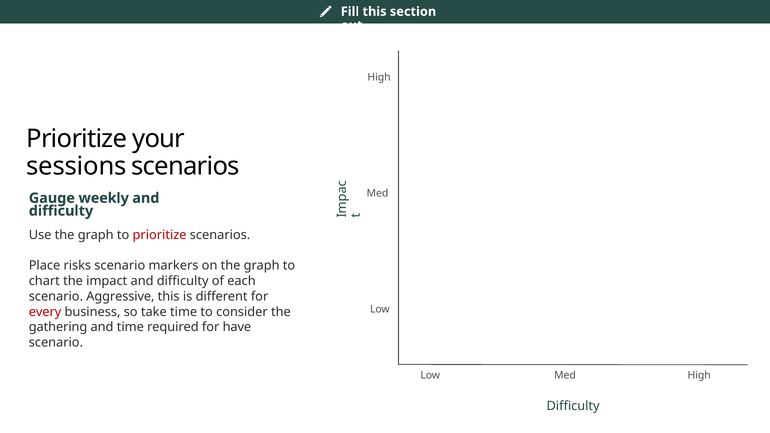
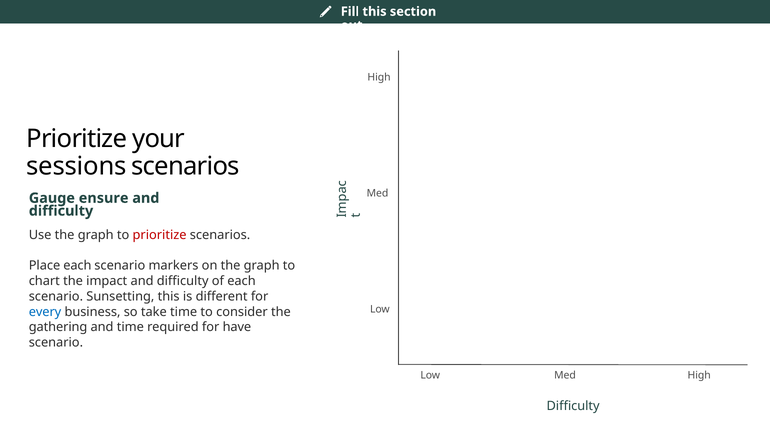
weekly: weekly -> ensure (104, 198)
Place risks: risks -> each (77, 266)
Aggressive: Aggressive -> Sunsetting (120, 297)
every colour: red -> blue (45, 312)
